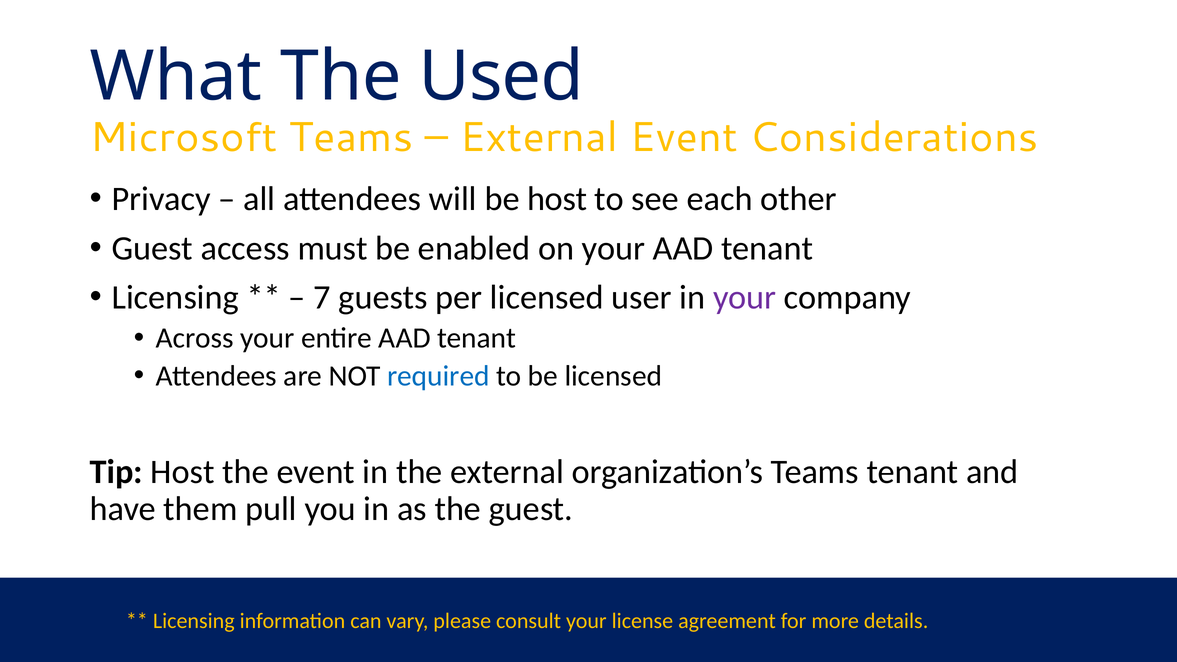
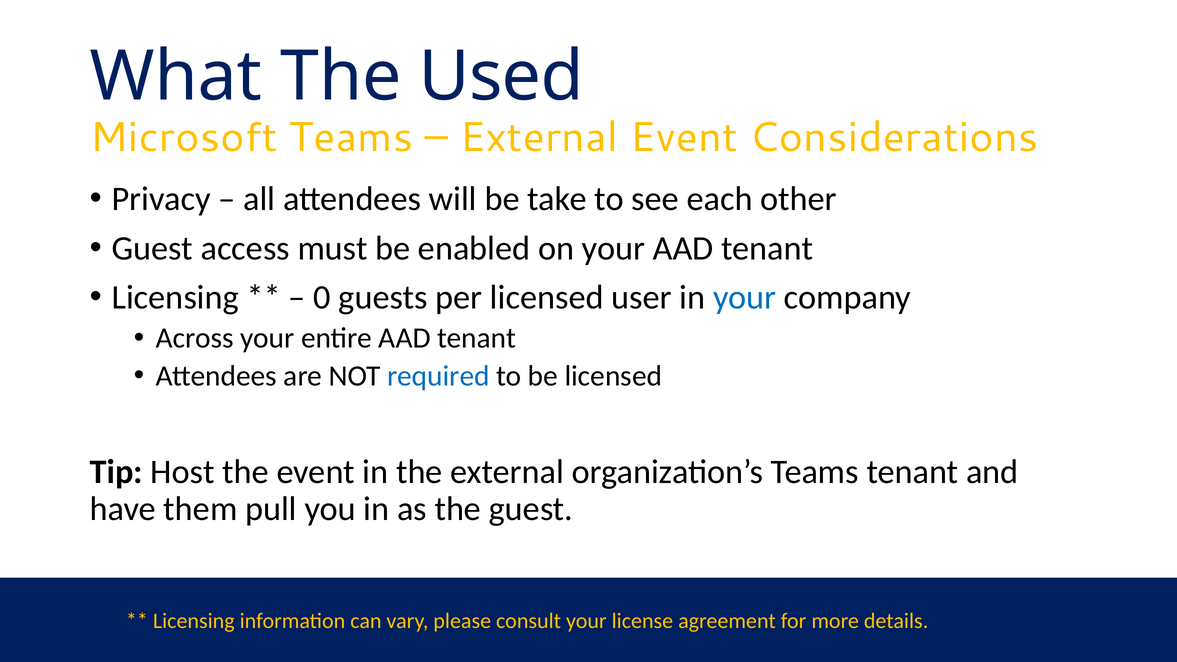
be host: host -> take (557, 199)
7: 7 -> 0 (322, 297)
your colour: purple -> blue (745, 297)
